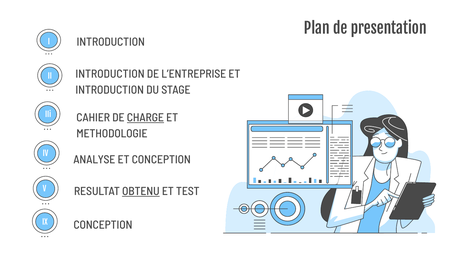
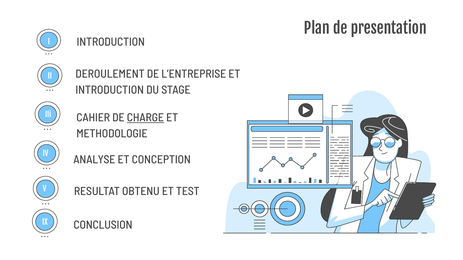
INTRODUCTION: INTRODUCTION -> DEROULEMENT (110, 74)
OBTENU underline: present -> none (141, 192)
CONCEPTION: CONCEPTION -> CONCLUSION (103, 226)
